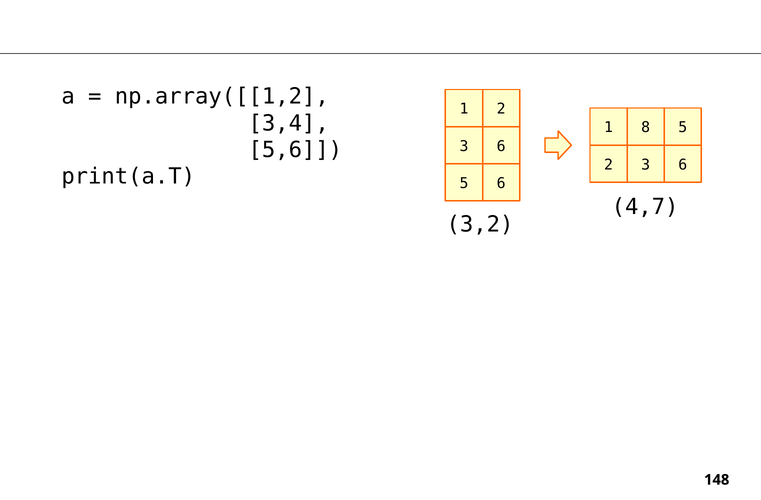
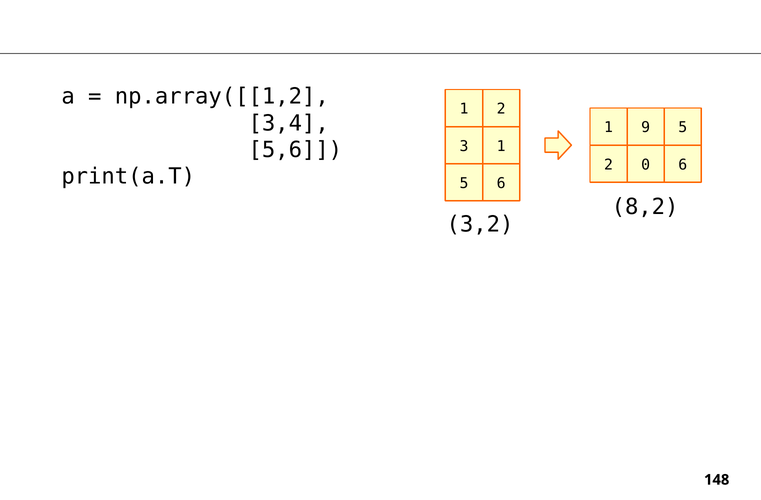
8: 8 -> 9 (646, 128)
3 6: 6 -> 1 (501, 146)
3: 3 -> 0 (646, 165)
4,7: 4,7 -> 8,2 (645, 207)
